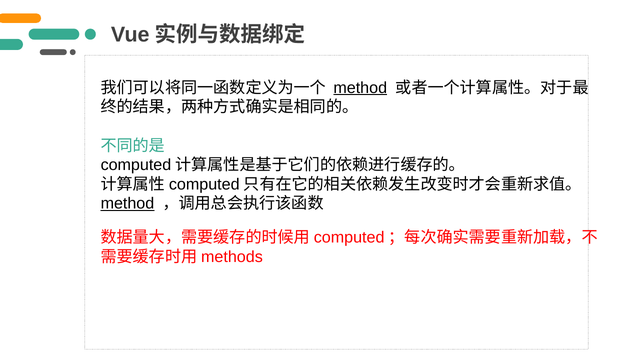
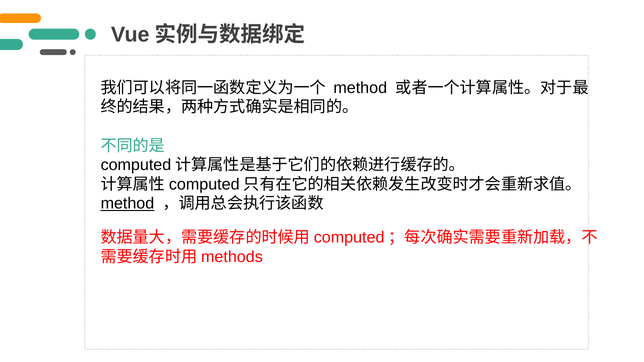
method underline: present -> none (360, 88)
